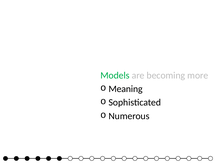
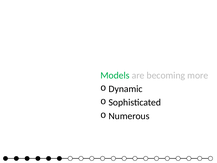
Meaning: Meaning -> Dynamic (126, 89)
